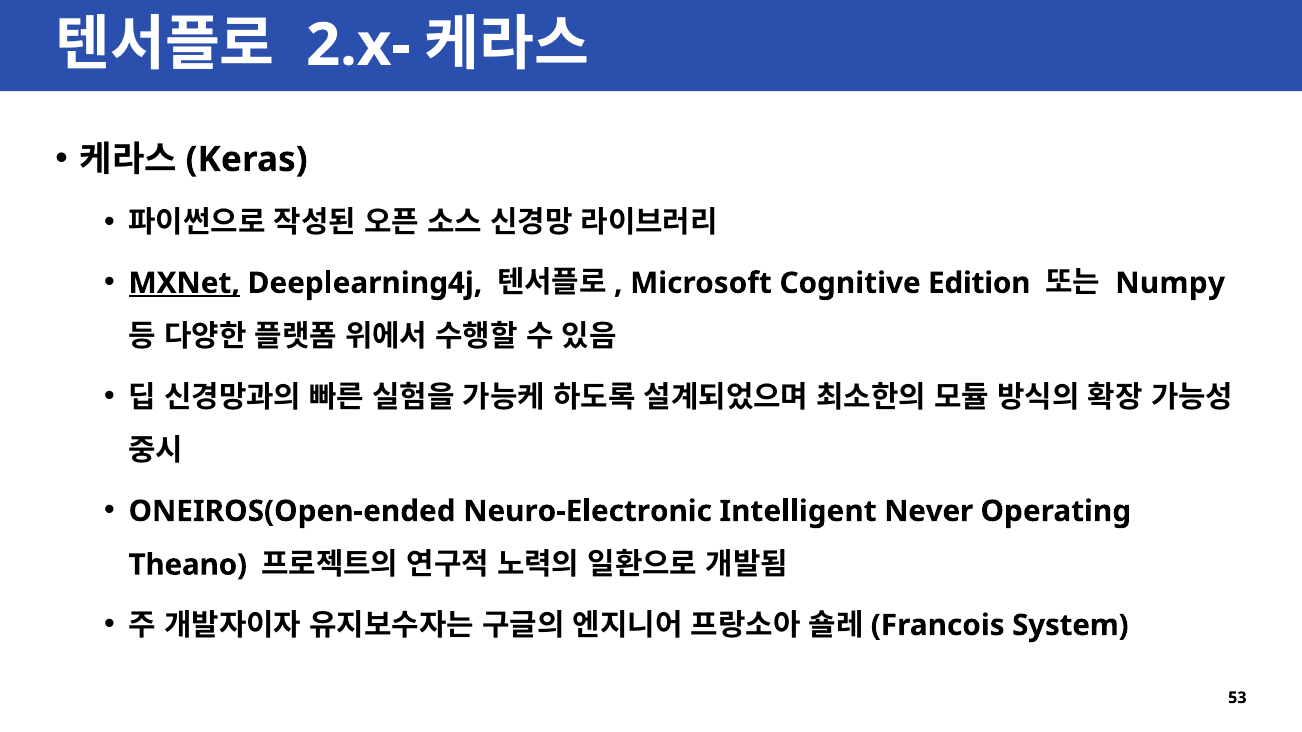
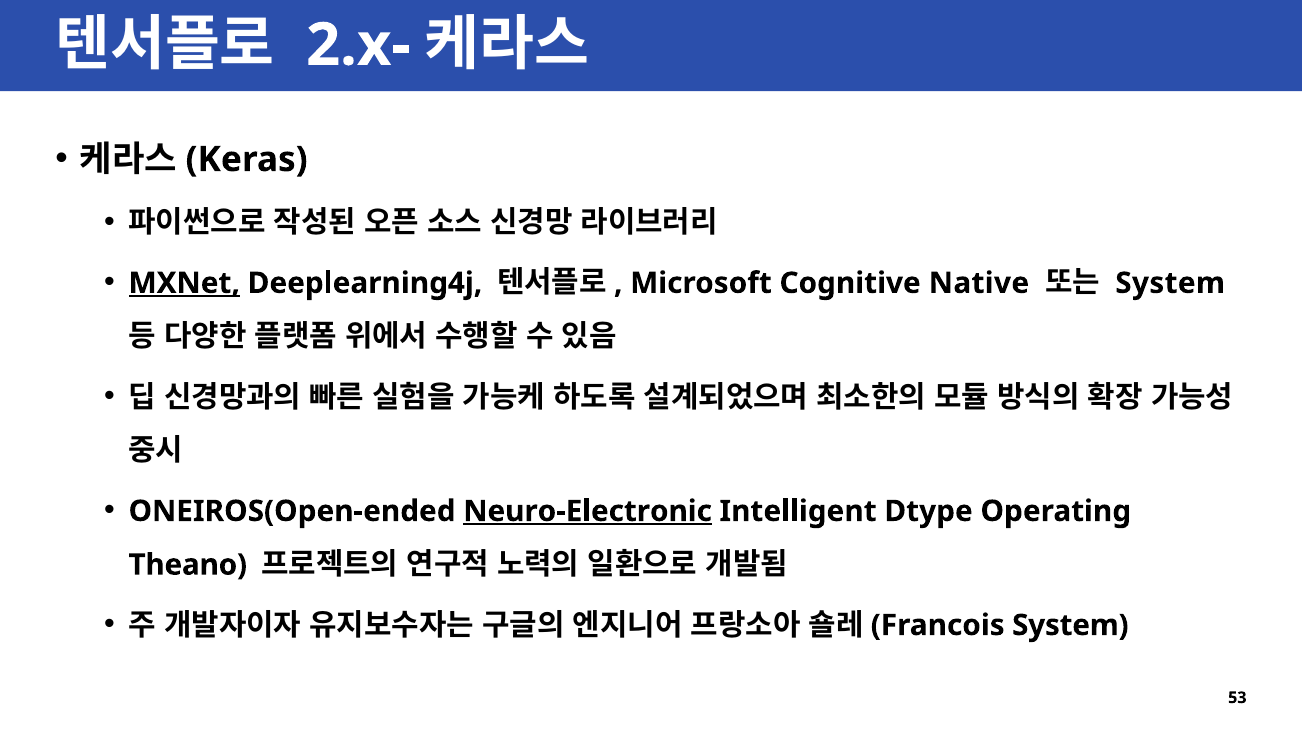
Edition: Edition -> Native (979, 283)
Numpy: Numpy -> System (1170, 283)
Neuro-Electronic underline: none -> present (588, 511)
Never: Never -> Dtype (929, 511)
